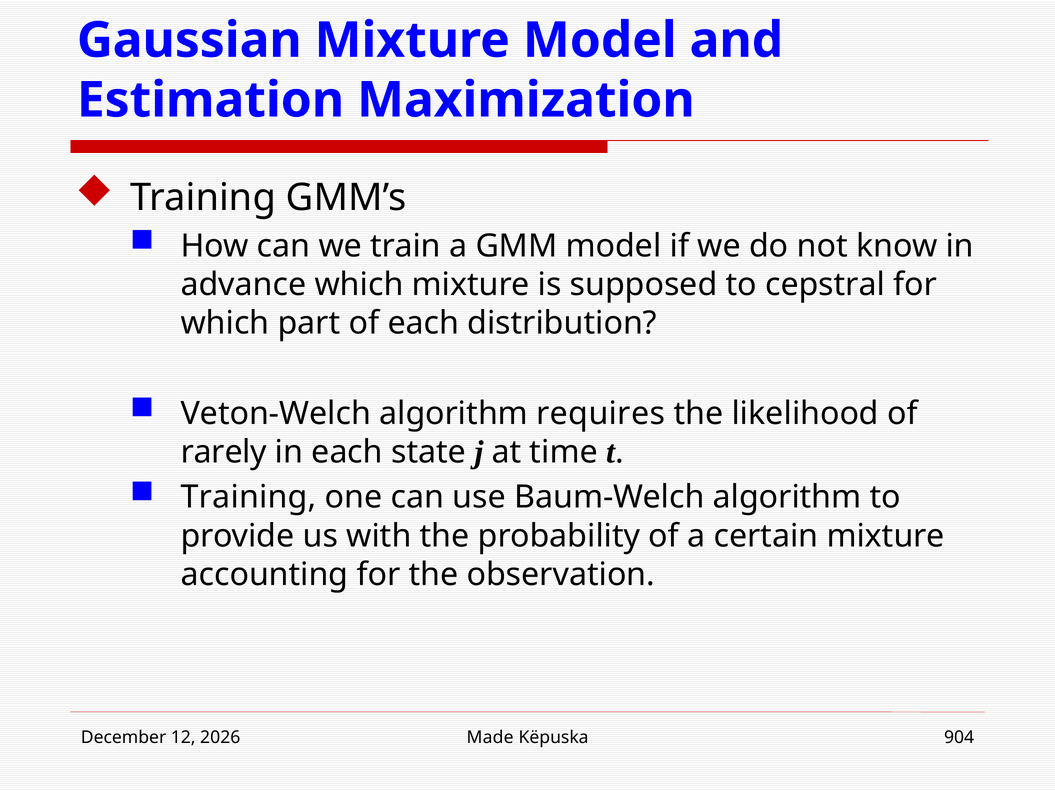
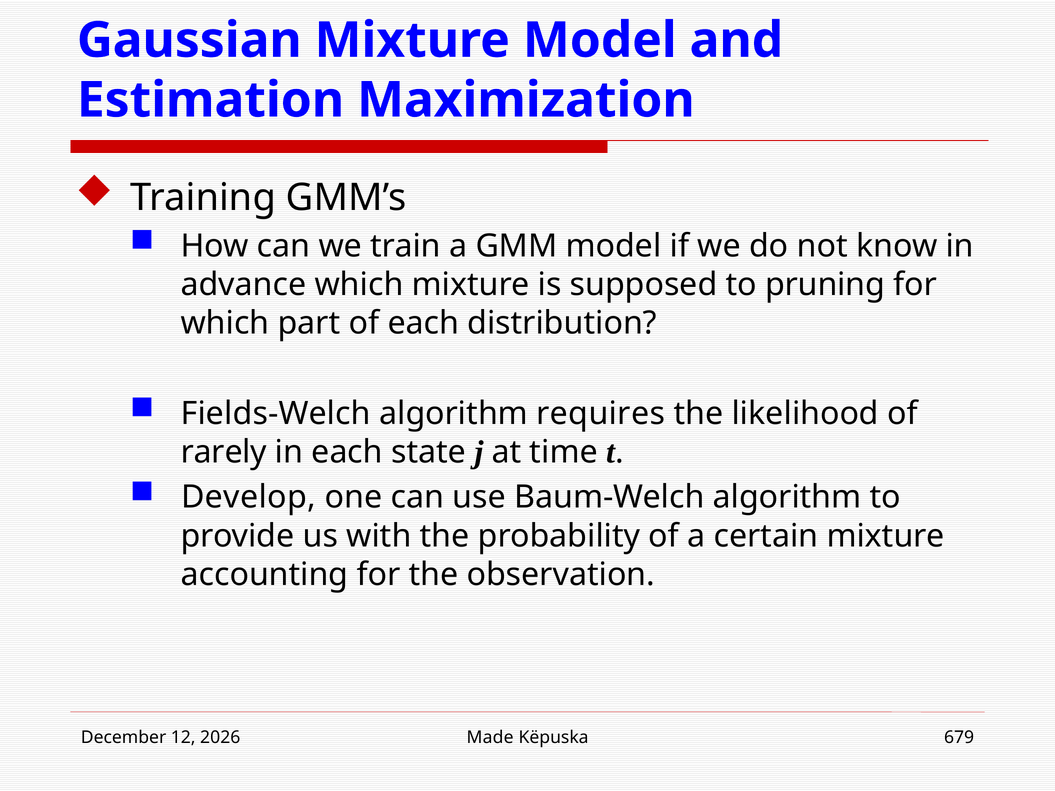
cepstral: cepstral -> pruning (825, 285)
Veton-Welch: Veton-Welch -> Fields-Welch (276, 414)
Training: Training -> Develop (248, 497)
904: 904 -> 679 (959, 738)
